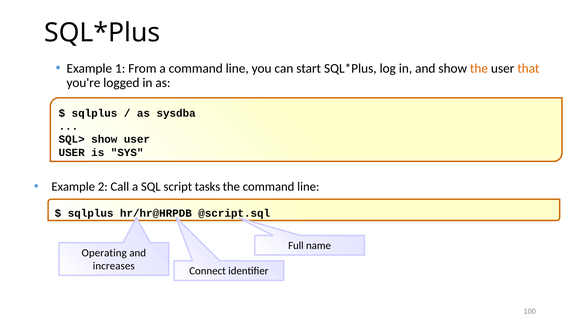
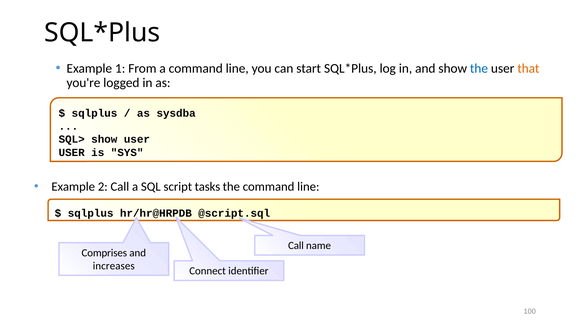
the colour: orange -> blue (479, 68)
Full: Full -> Call (296, 246)
Operating: Operating -> Comprises (104, 253)
